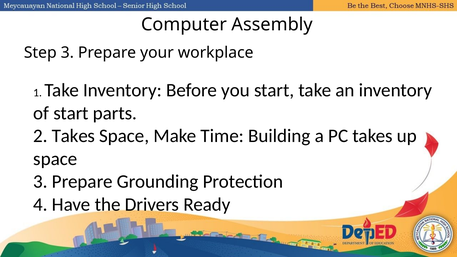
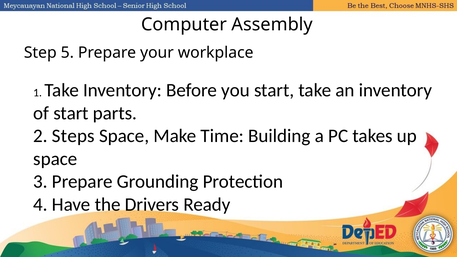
Step 3: 3 -> 5 (67, 53)
2 Takes: Takes -> Steps (73, 136)
